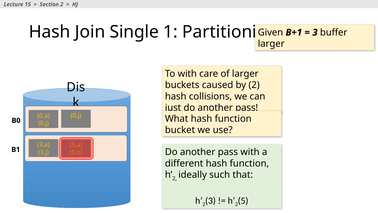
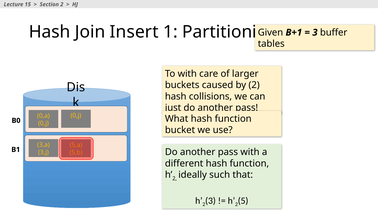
Single: Single -> Insert (134, 32)
larger: larger -> tables (271, 44)
